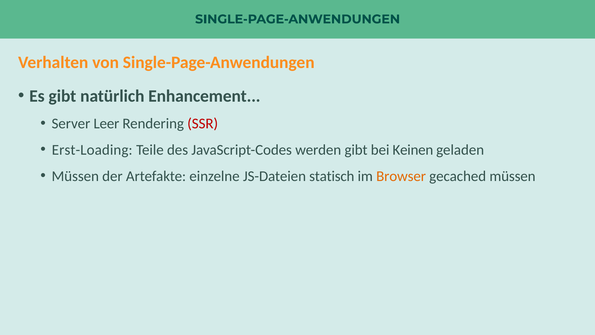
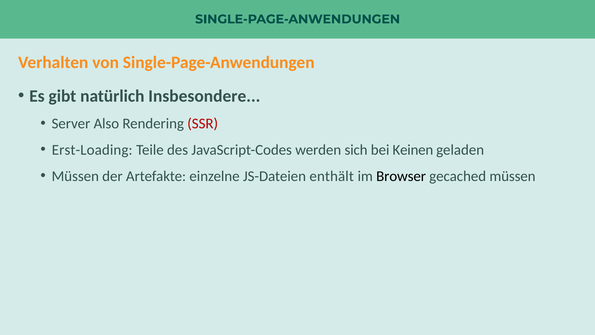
Enhancement: Enhancement -> Insbesondere (204, 96)
Leer: Leer -> Also (106, 123)
werden gibt: gibt -> sich (356, 150)
statisch: statisch -> enthält (332, 176)
Browser colour: orange -> black (401, 176)
